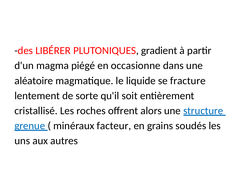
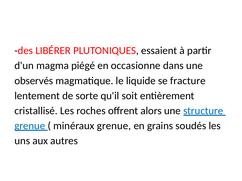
gradient: gradient -> essaient (159, 51)
aléatoire: aléatoire -> observés (34, 81)
minéraux facteur: facteur -> grenue (114, 126)
